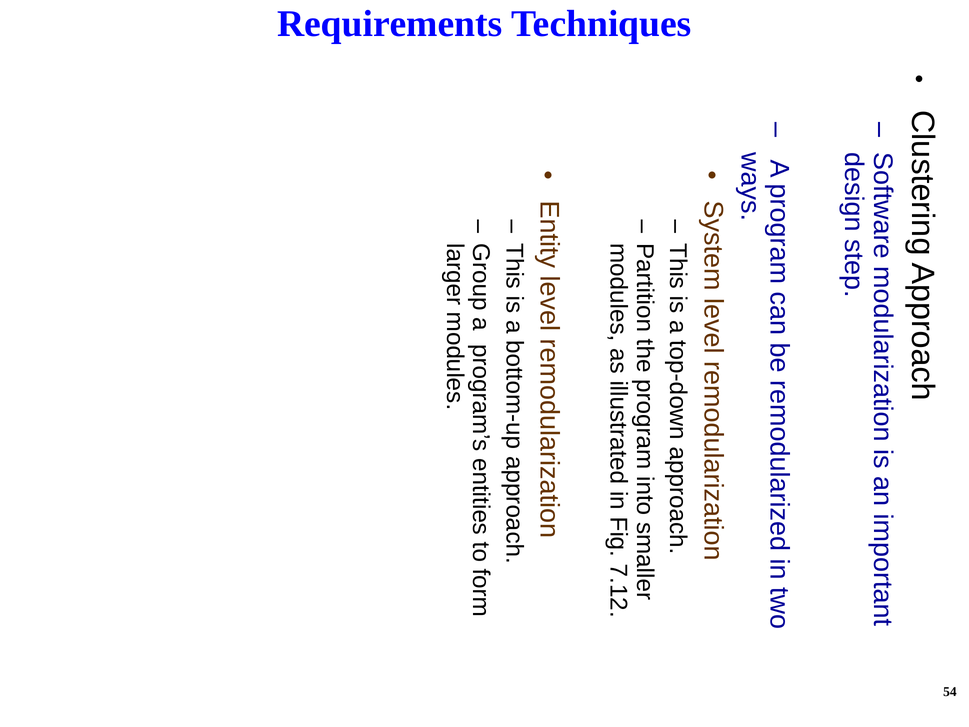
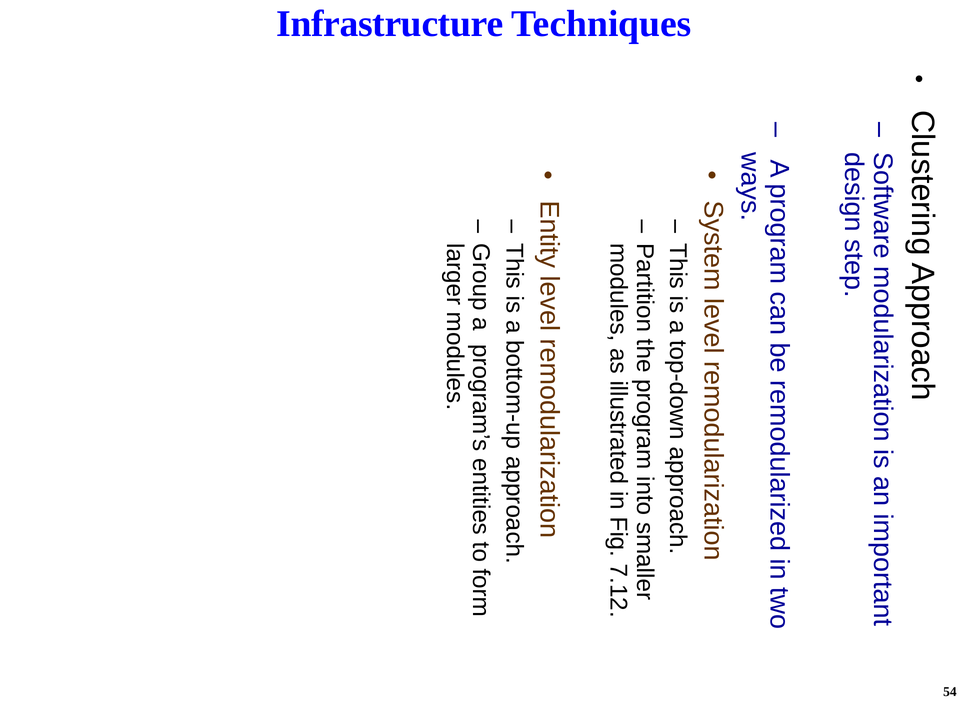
Requirements: Requirements -> Infrastructure (390, 24)
